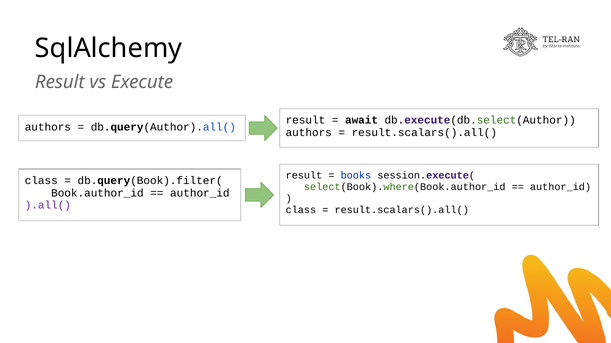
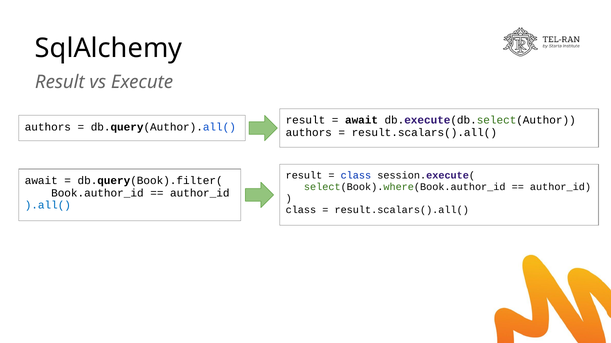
books: books -> class (356, 176)
class: class -> await (41, 181)
).all( colour: purple -> blue (48, 206)
